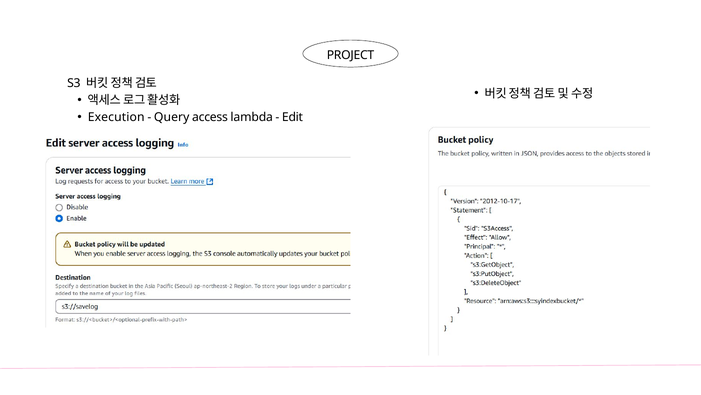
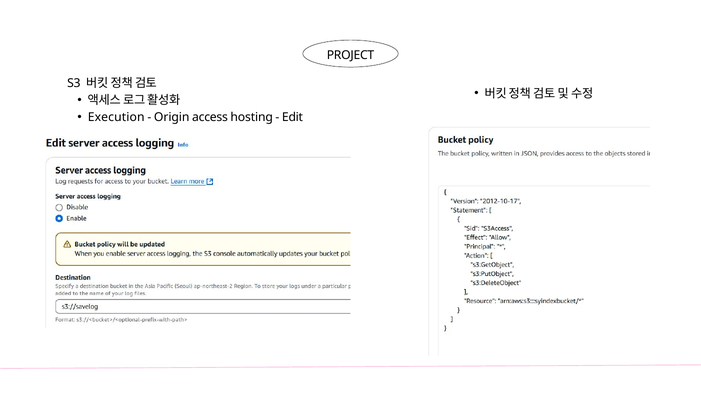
Query: Query -> Origin (172, 117)
lambda: lambda -> hosting (252, 117)
